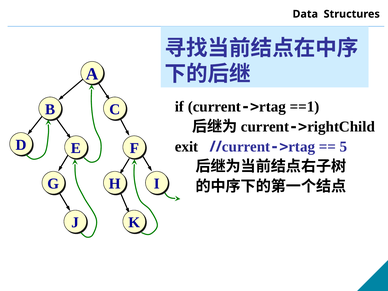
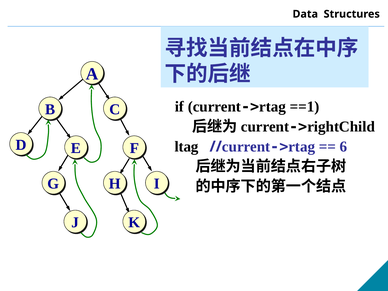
exit: exit -> ltag (187, 147)
5: 5 -> 6 (344, 147)
